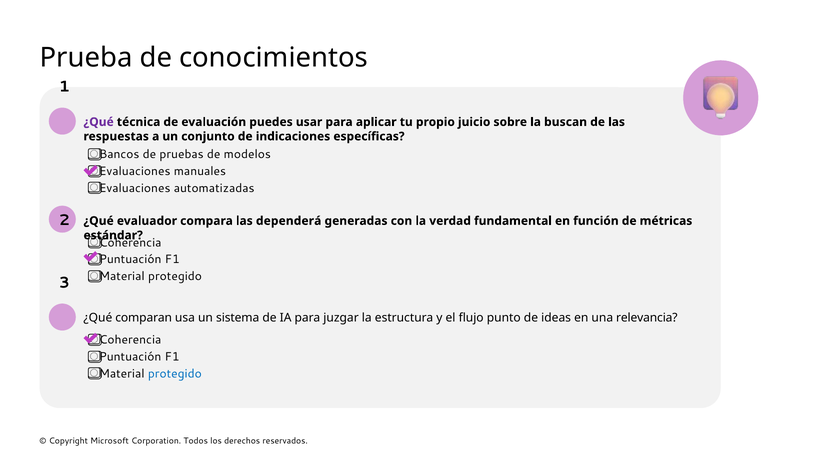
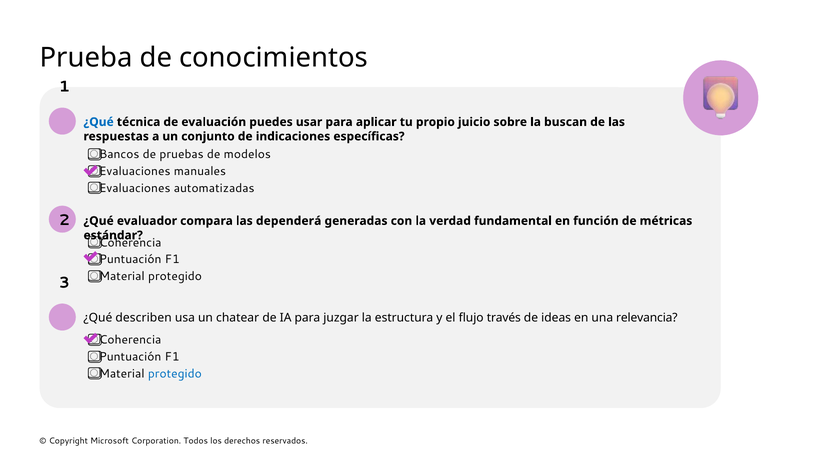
¿Qué colour: purple -> blue (99, 122)
comparan: comparan -> describen (144, 318)
sistema: sistema -> chatear (238, 318)
punto: punto -> través (504, 318)
